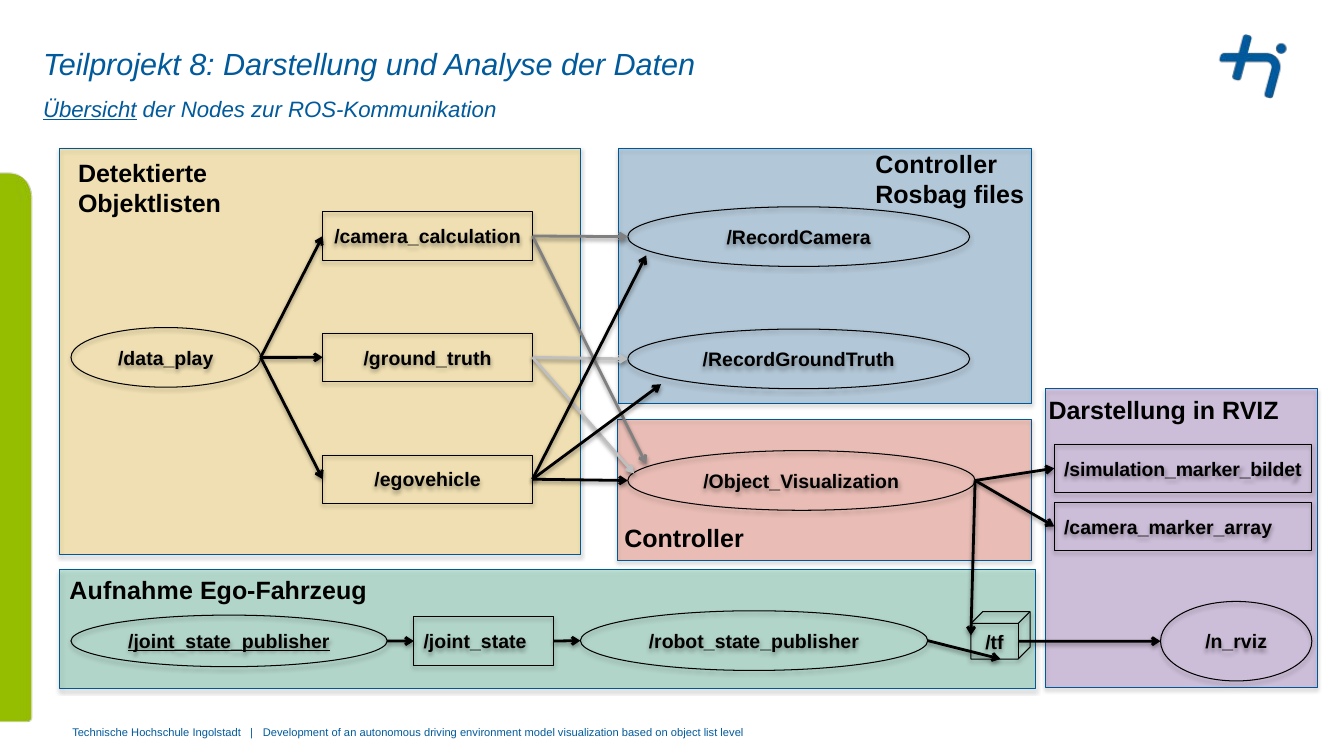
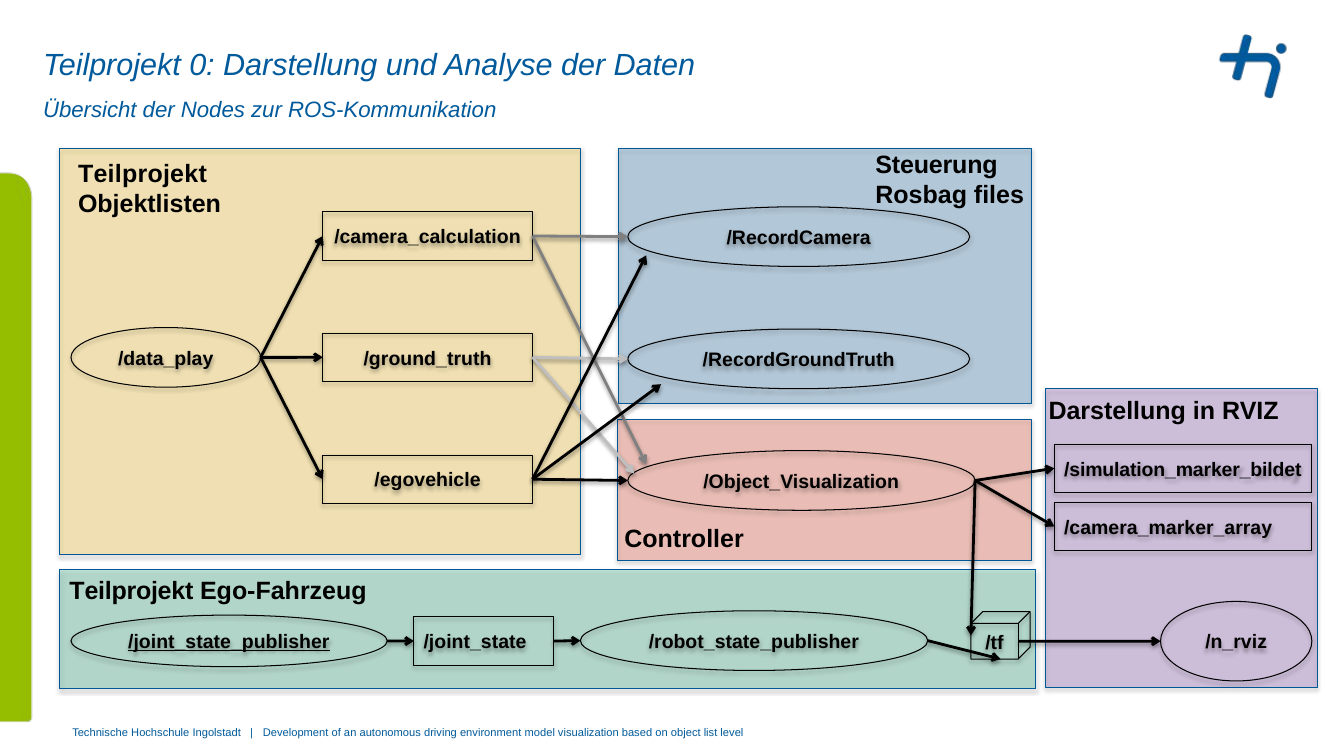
8: 8 -> 0 (202, 65)
Übersicht underline: present -> none (90, 110)
Controller: Controller -> Steuerung (937, 165)
Detektierte: Detektierte -> Teilprojekt (142, 174)
Aufnahme: Aufnahme -> Teilprojekt (131, 591)
